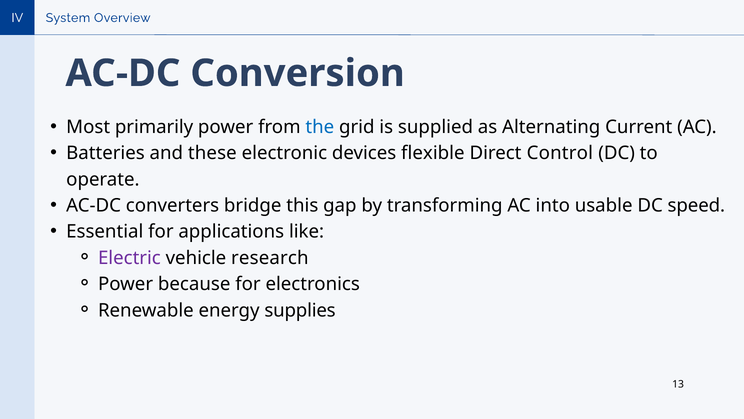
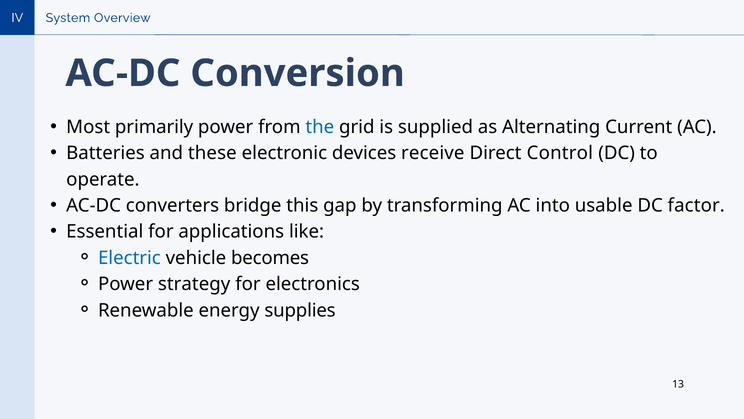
flexible: flexible -> receive (433, 153)
speed: speed -> factor (696, 205)
Electric colour: purple -> blue (129, 258)
research: research -> becomes (270, 258)
because: because -> strategy (194, 284)
